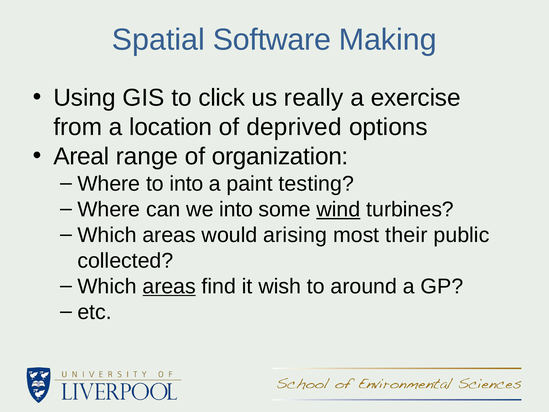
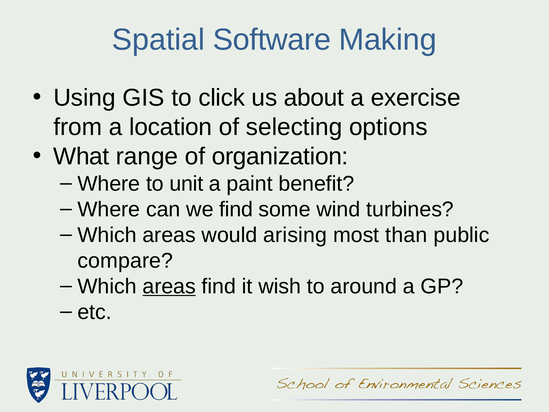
really: really -> about (314, 98)
deprived: deprived -> selecting (294, 127)
Areal: Areal -> What (81, 156)
to into: into -> unit (186, 184)
testing: testing -> benefit (316, 184)
we into: into -> find (236, 209)
wind underline: present -> none (338, 209)
their: their -> than (406, 235)
collected: collected -> compare (125, 260)
